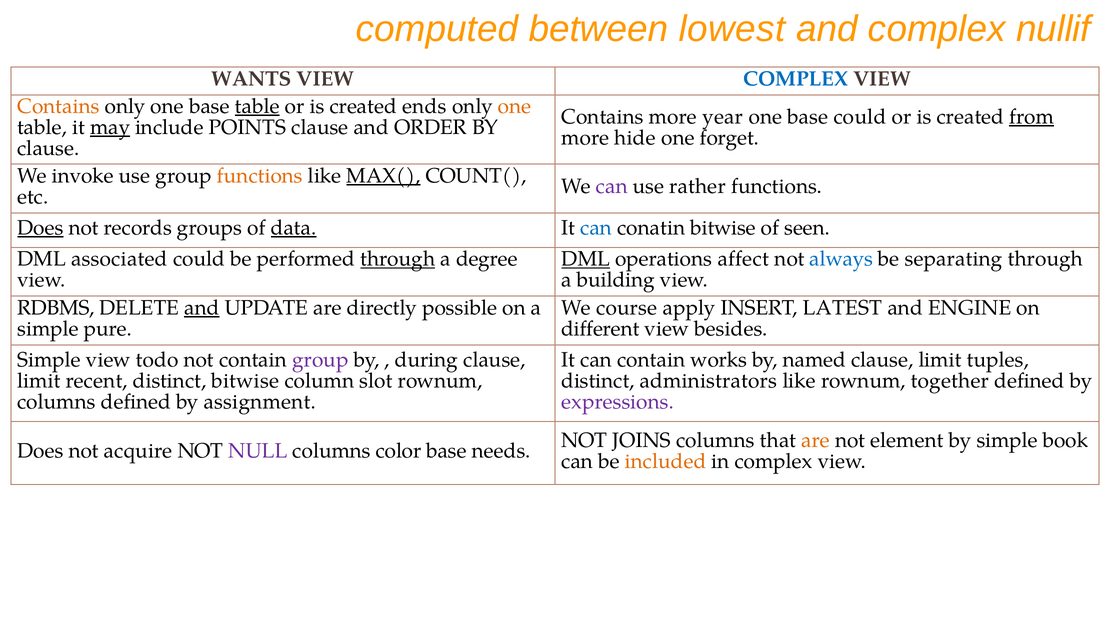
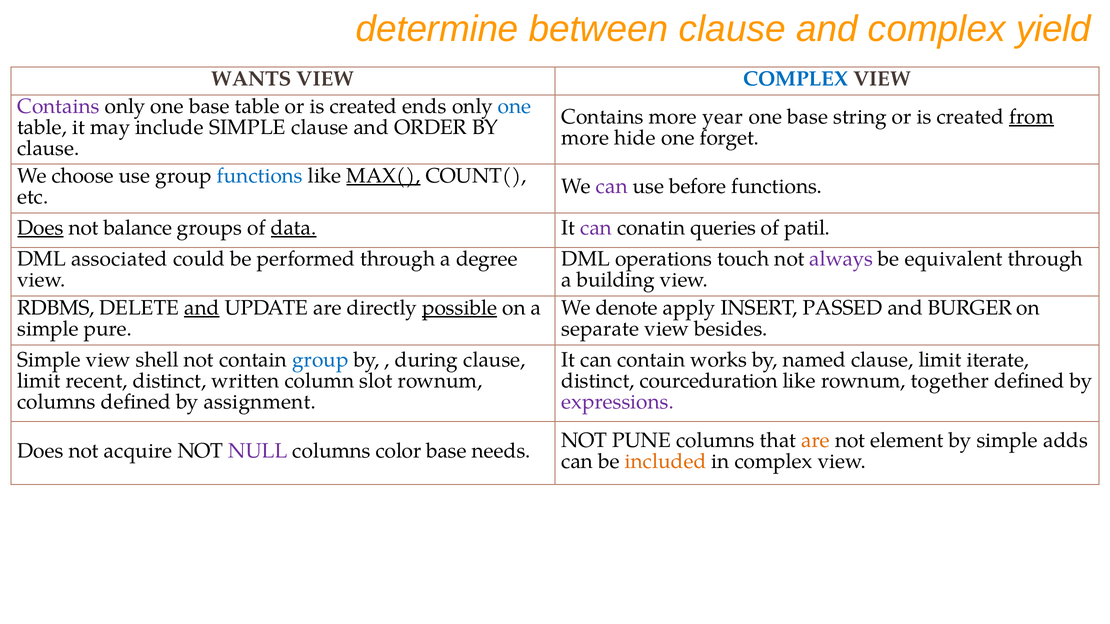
computed: computed -> determine (437, 29)
between lowest: lowest -> clause (732, 29)
nullif: nullif -> yield (1053, 29)
Contains colour: orange -> purple (58, 106)
table underline: present -> none (257, 106)
one colour: orange -> blue (515, 106)
base could: could -> string (860, 117)
may underline: present -> none (110, 127)
include POINTS: POINTS -> SIMPLE (247, 127)
invoke: invoke -> choose (83, 176)
functions colour: orange -> blue (260, 176)
rather: rather -> before (698, 186)
records: records -> balance (138, 228)
can colour: blue -> purple (596, 228)
conatin bitwise: bitwise -> queries (723, 228)
seen: seen -> patil (807, 228)
through underline: present -> none (398, 259)
DML underline: present -> none (586, 259)
affect: affect -> touch (743, 259)
always colour: blue -> purple (841, 259)
separating: separating -> equivalent (954, 259)
possible underline: none -> present (460, 308)
course: course -> denote (627, 308)
LATEST: LATEST -> PASSED (843, 308)
ENGINE: ENGINE -> BURGER (970, 308)
different: different -> separate (600, 329)
todo: todo -> shell (157, 360)
group colour: purple -> blue (320, 360)
tuples: tuples -> iterate (998, 360)
distinct bitwise: bitwise -> written (245, 381)
administrators: administrators -> courceduration (709, 381)
JOINS: JOINS -> PUNE (642, 441)
book: book -> adds (1065, 441)
